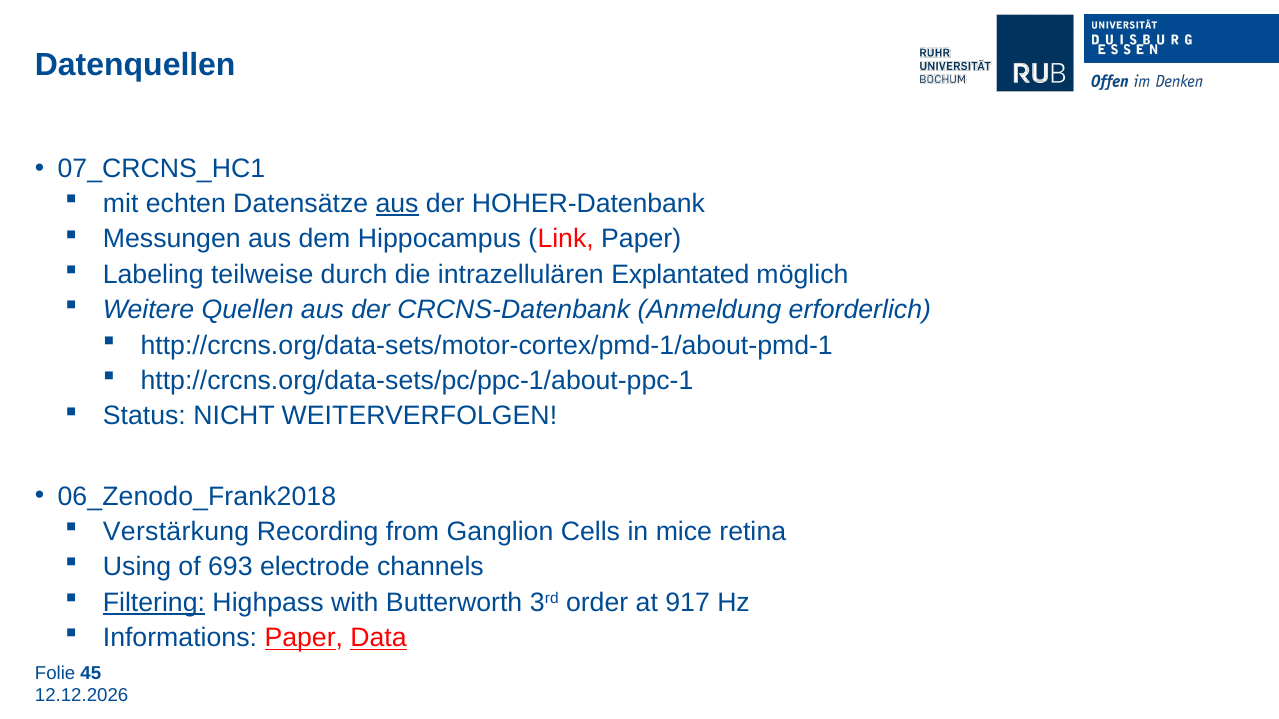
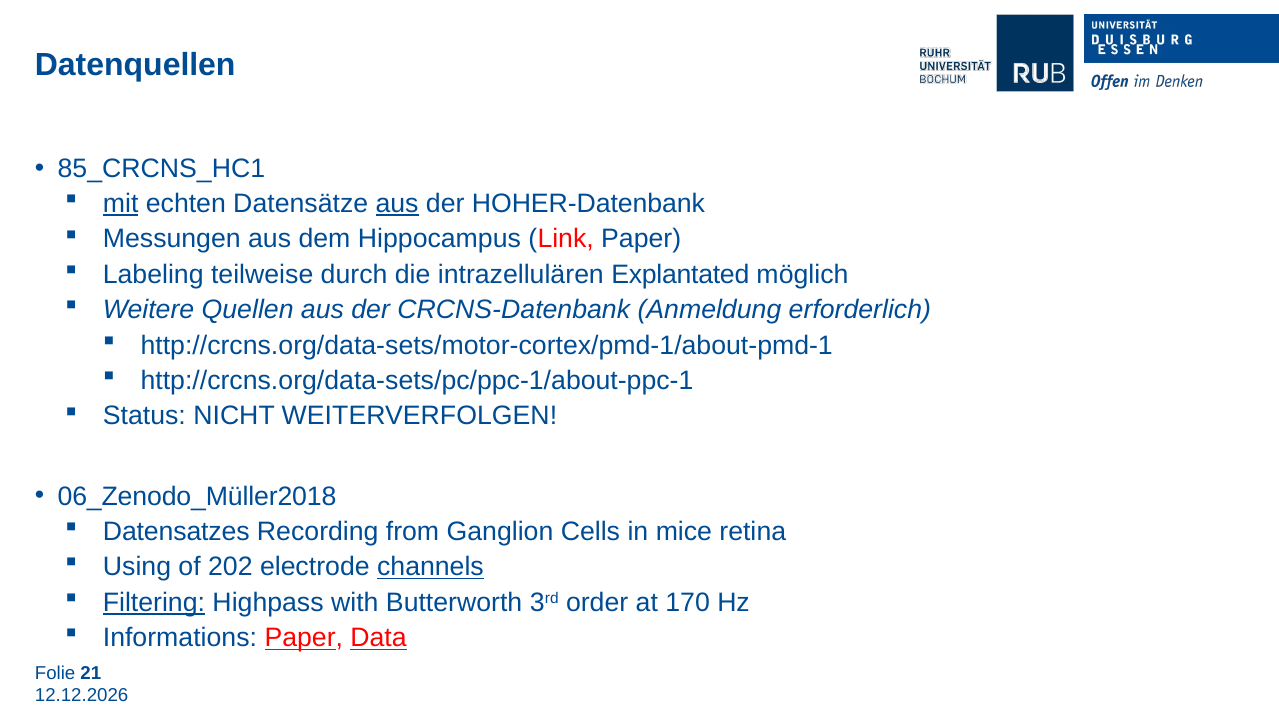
07_CRCNS_HC1: 07_CRCNS_HC1 -> 85_CRCNS_HC1 (161, 169)
mit underline: none -> present (121, 204)
06_Zenodo_Frank2018: 06_Zenodo_Frank2018 -> 06_Zenodo_Müller2018 (197, 497)
Verstärkung: Verstärkung -> Datensatzes (176, 532)
693: 693 -> 202 (230, 567)
channels underline: none -> present (430, 567)
917: 917 -> 170 (688, 603)
45: 45 -> 21 (91, 673)
